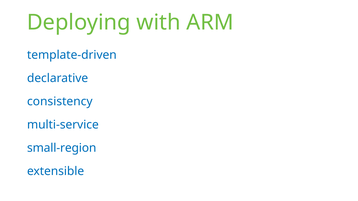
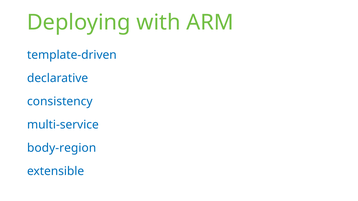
small-region: small-region -> body-region (62, 148)
